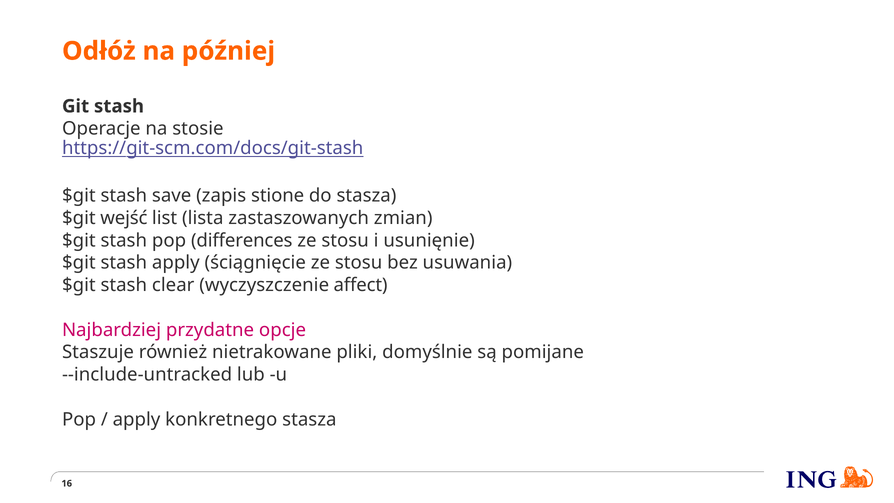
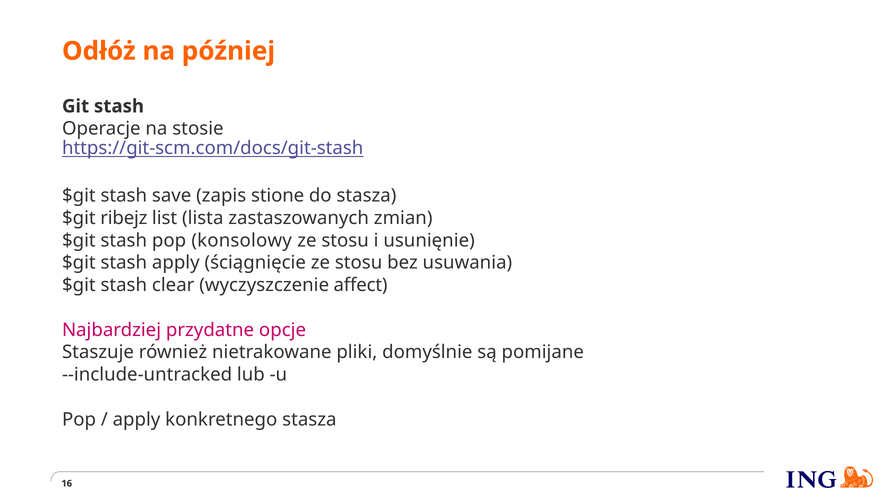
wejść: wejść -> ribejz (124, 218)
differences: differences -> konsolowy (242, 240)
